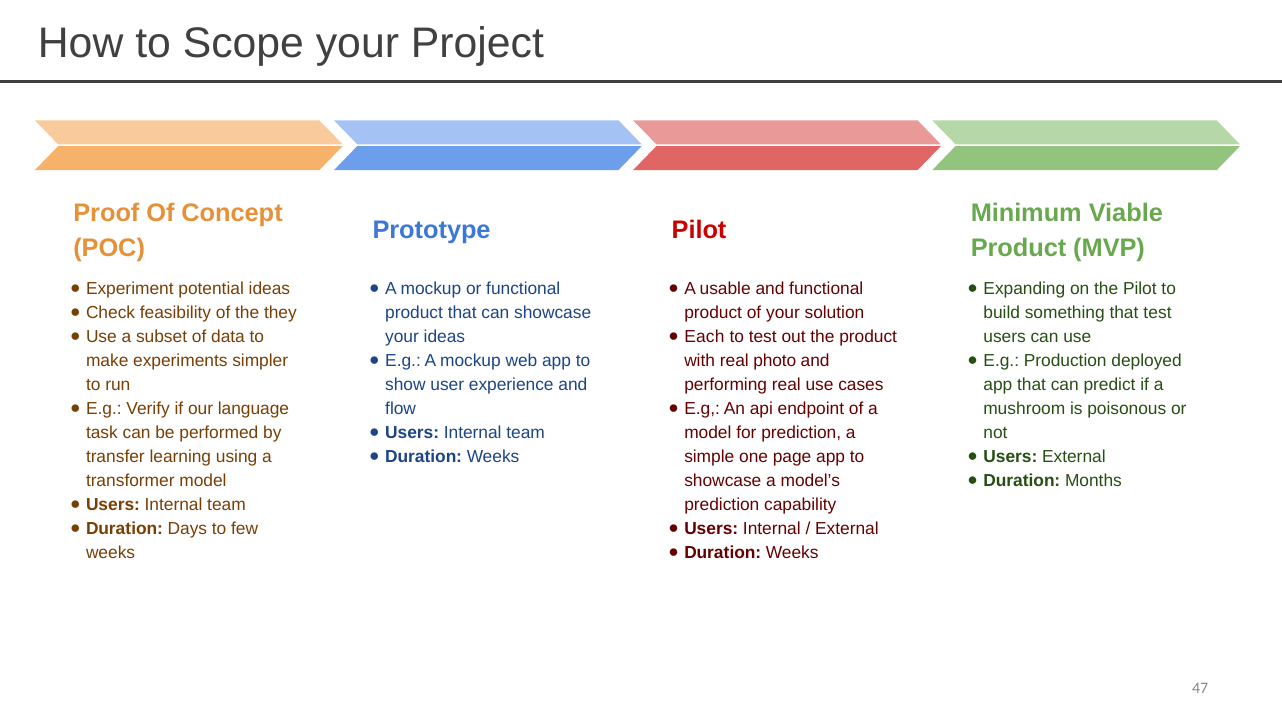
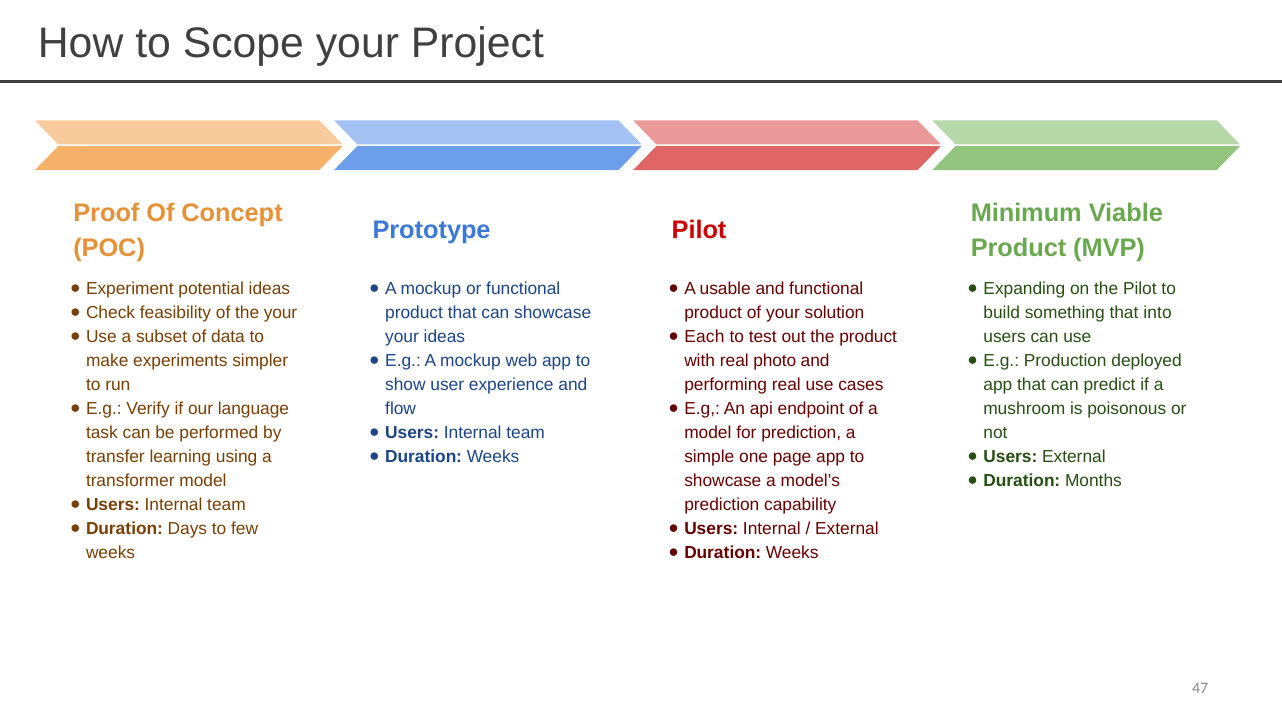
the they: they -> your (281, 313)
that test: test -> into (1158, 313)
